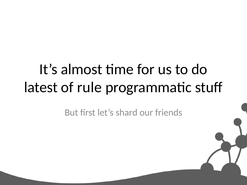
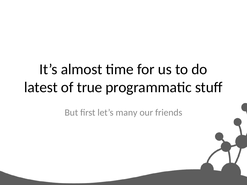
rule: rule -> true (90, 88)
shard: shard -> many (127, 113)
